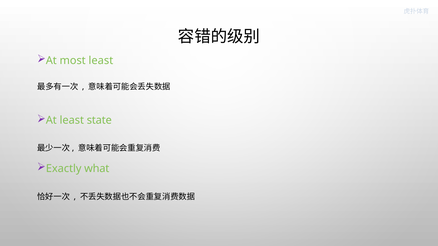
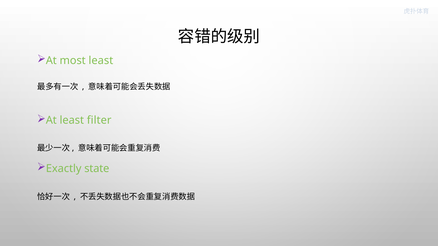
state: state -> filter (99, 121)
what: what -> state (97, 169)
